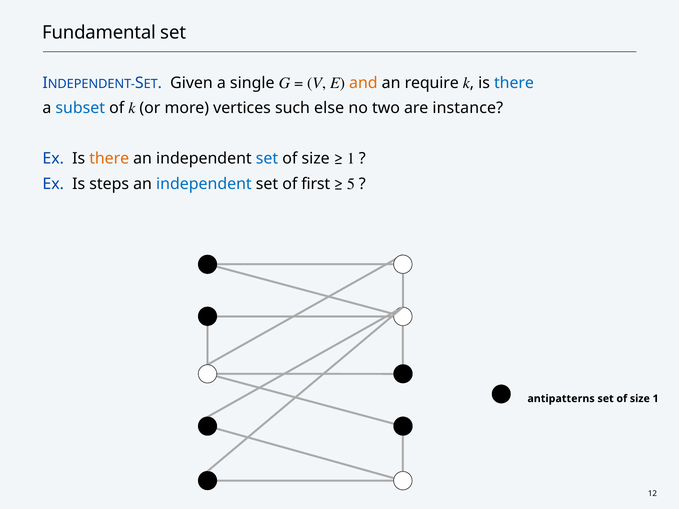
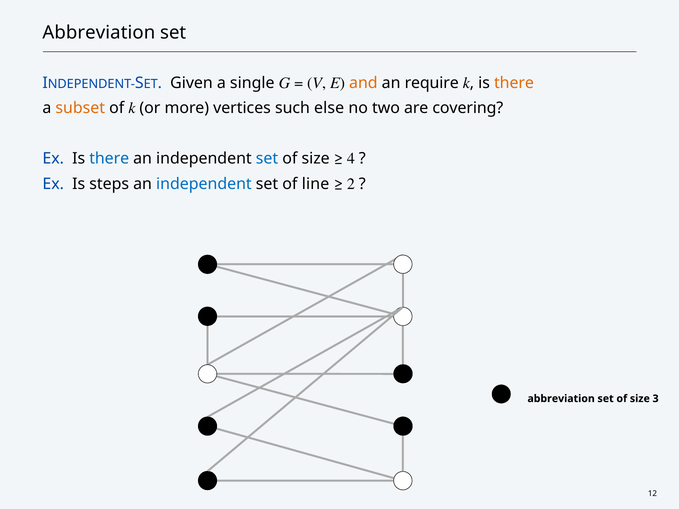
Fundamental: Fundamental -> Abbreviation (99, 33)
there colour: blue -> orange (514, 83)
subset colour: blue -> orange (80, 108)
instance: instance -> covering (468, 108)
there colour: orange -> blue (109, 159)
1: 1 -> 4 (351, 159)
first: first -> line (316, 184)
5: 5 -> 2 (351, 184)
antipatterns: antipatterns -> abbreviation (561, 399)
size 1: 1 -> 3 (656, 399)
